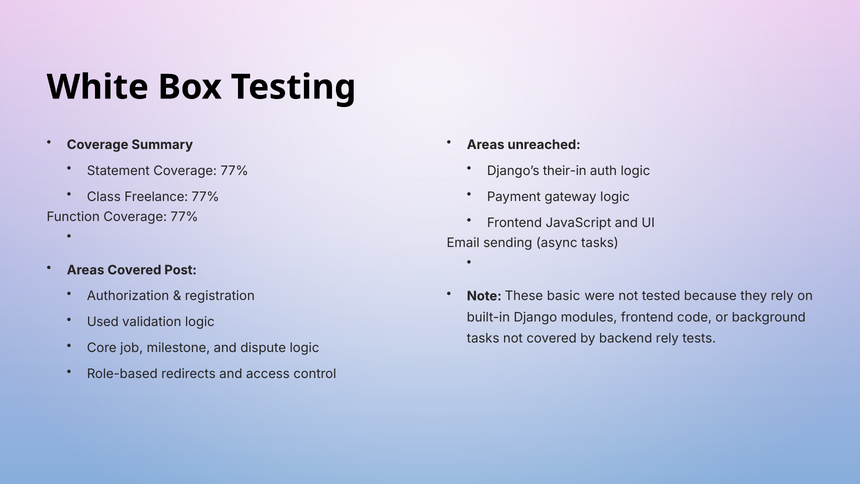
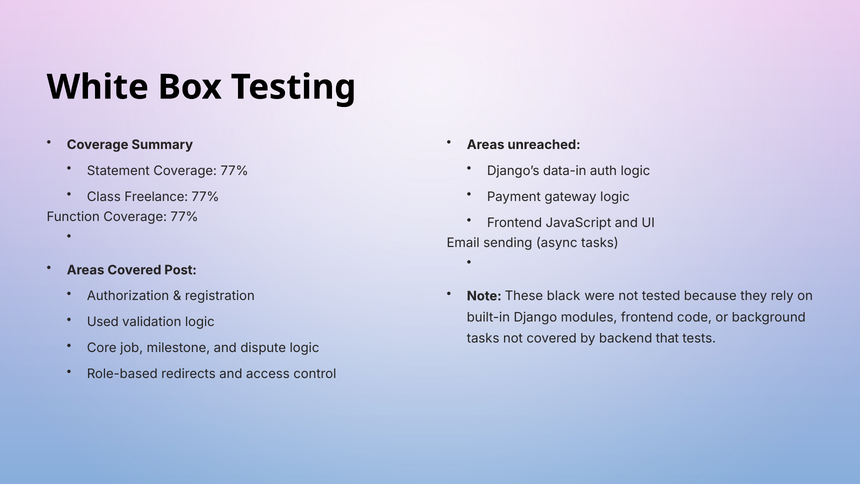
their-in: their-in -> data-in (565, 171)
basic: basic -> black (564, 296)
backend rely: rely -> that (667, 338)
